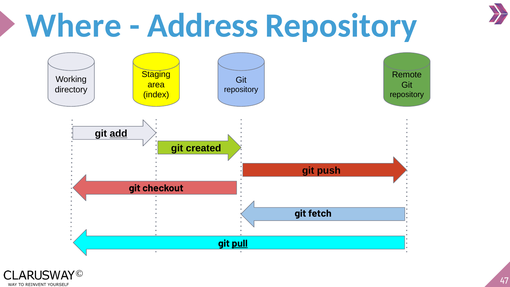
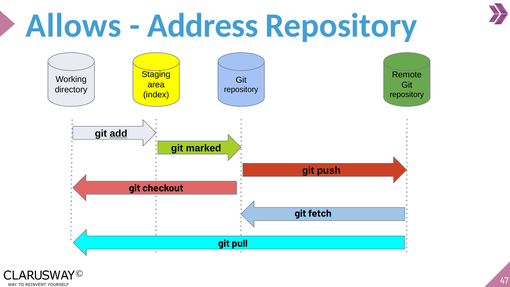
Where: Where -> Allows (74, 26)
created: created -> marked (204, 148)
pull underline: present -> none (240, 243)
